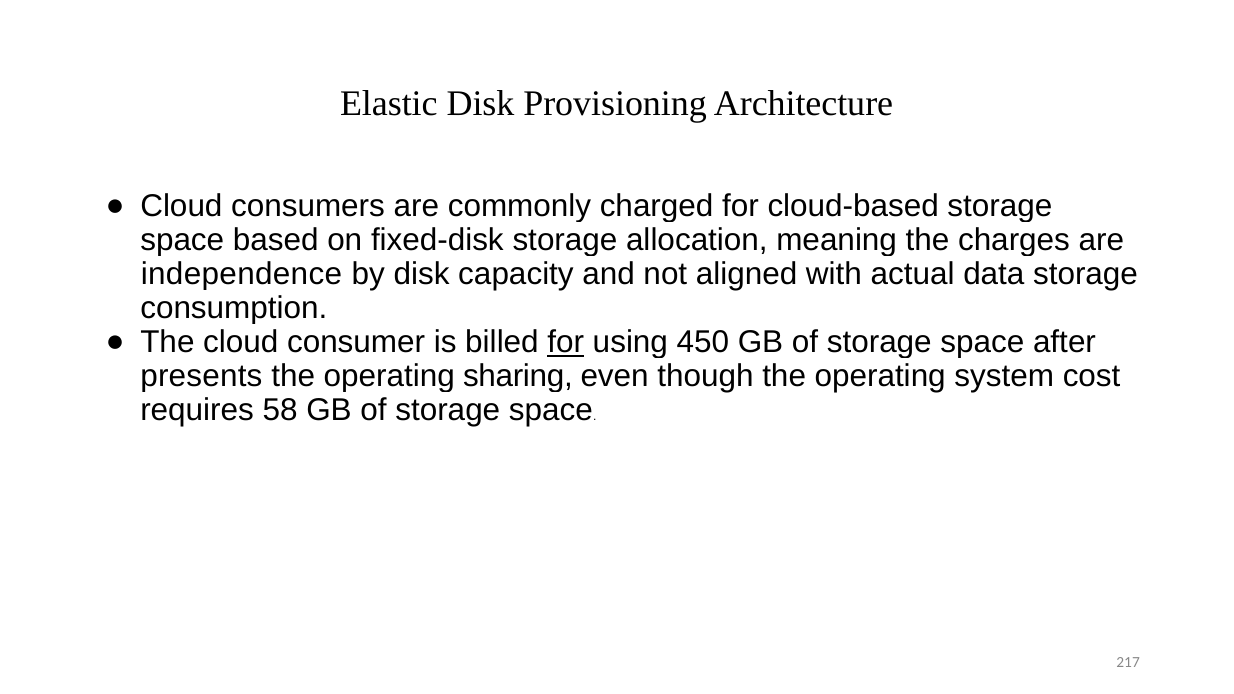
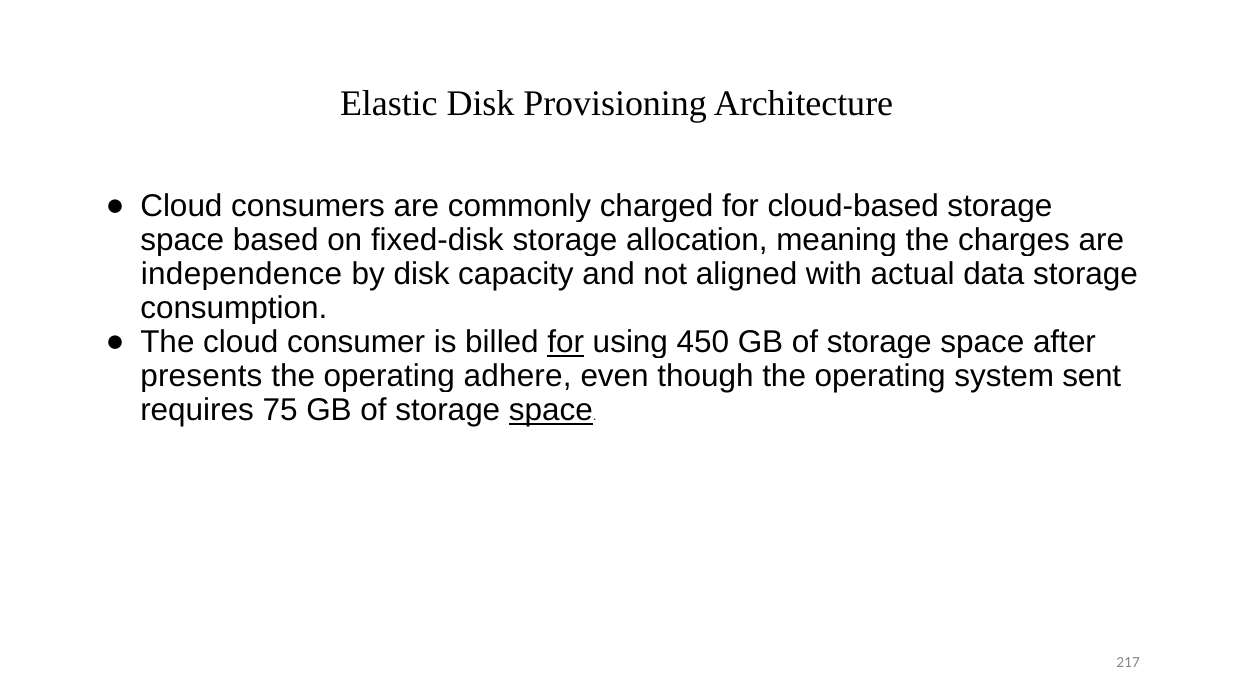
sharing: sharing -> adhere (518, 376)
cost: cost -> sent (1092, 376)
58: 58 -> 75 (280, 410)
space underline: none -> present (551, 410)
